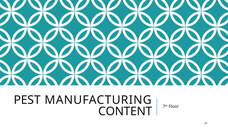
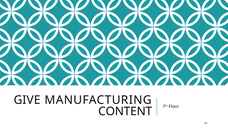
PEST: PEST -> GIVE (27, 100)
